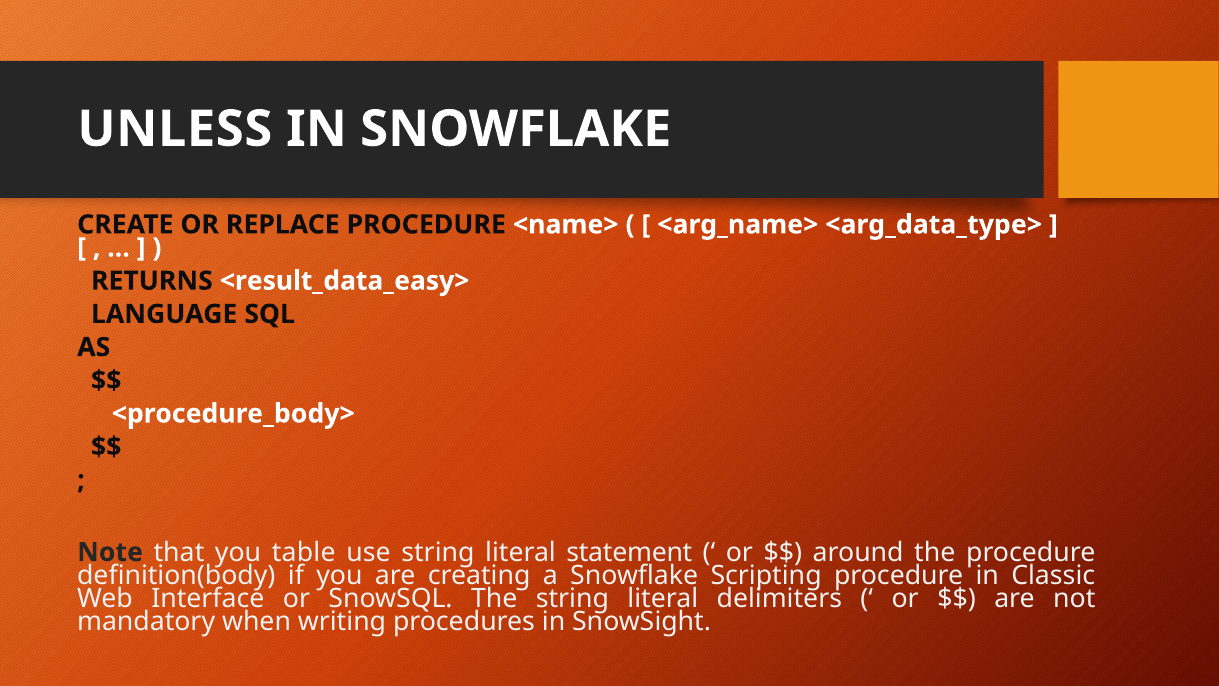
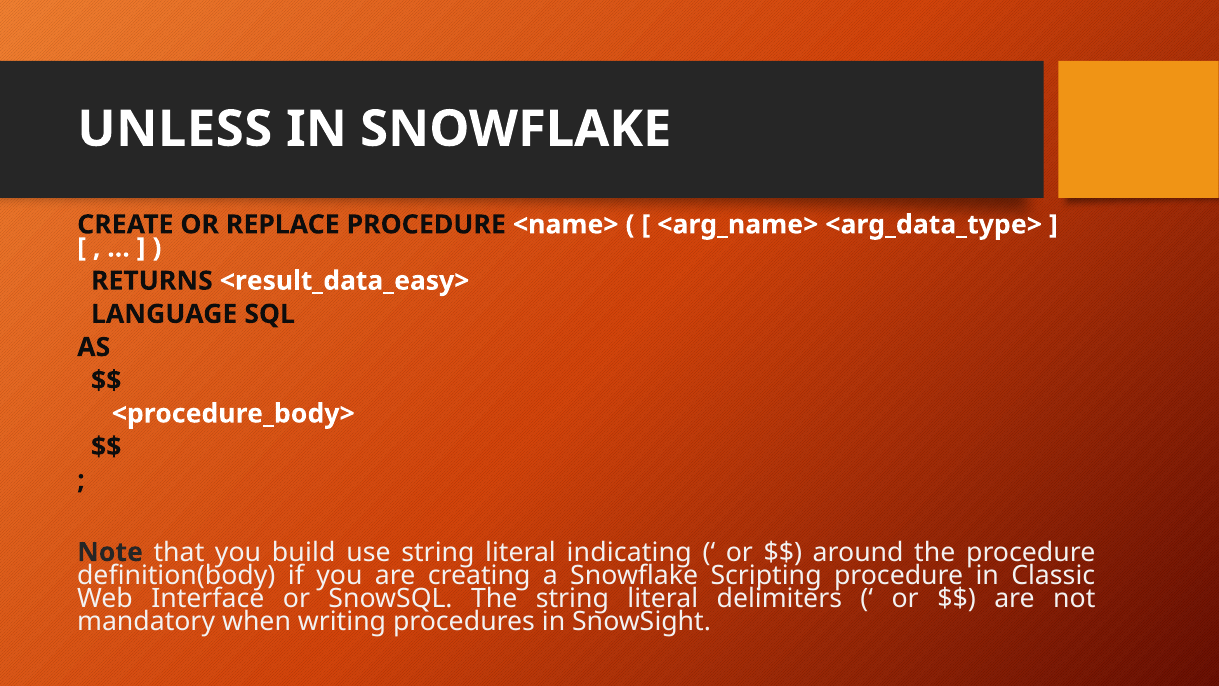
table: table -> build (304, 552)
statement: statement -> indicating (629, 552)
